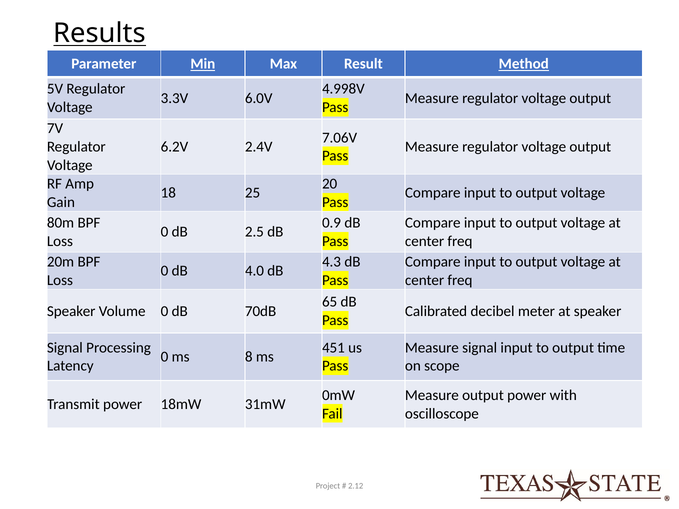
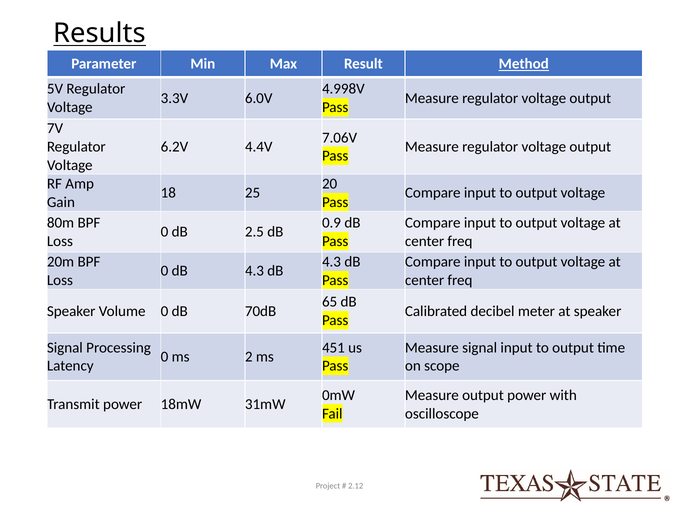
Min underline: present -> none (203, 64)
2.4V: 2.4V -> 4.4V (259, 147)
0 dB 4.0: 4.0 -> 4.3 (254, 271)
8: 8 -> 2 (249, 357)
